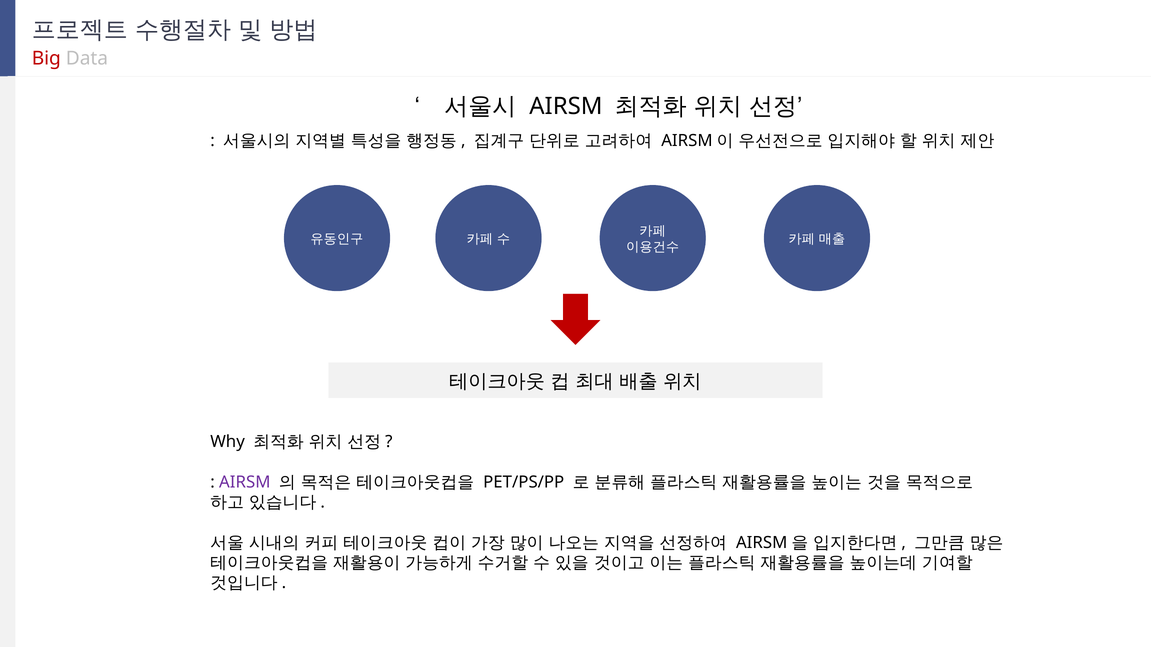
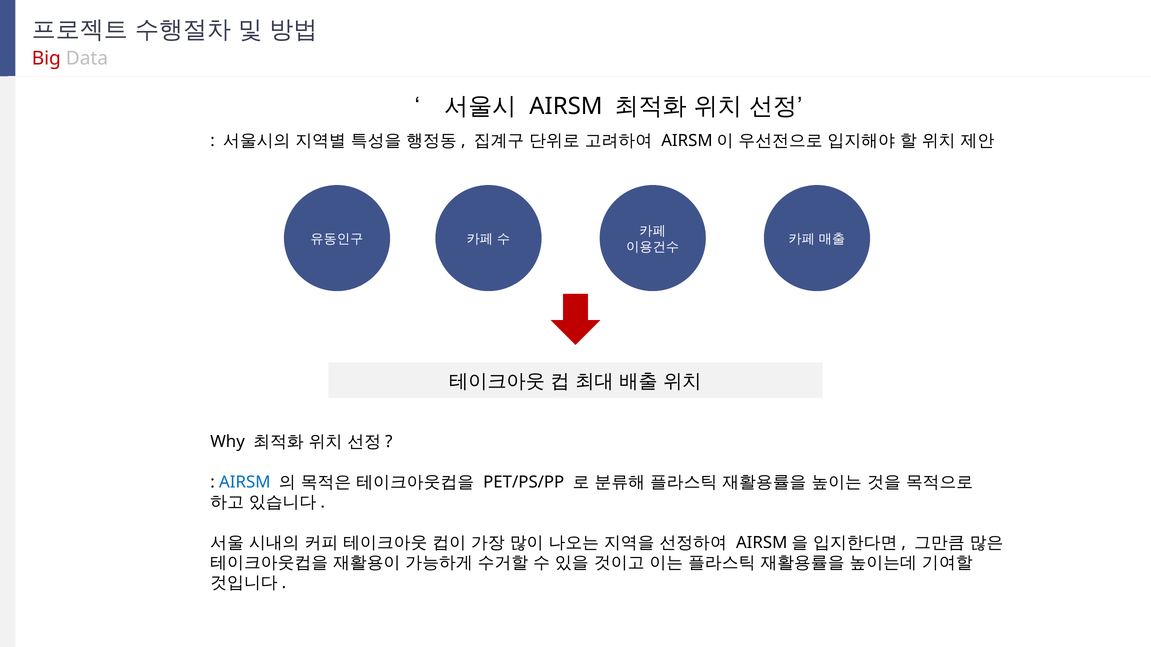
AIRSM colour: purple -> blue (245, 482)
